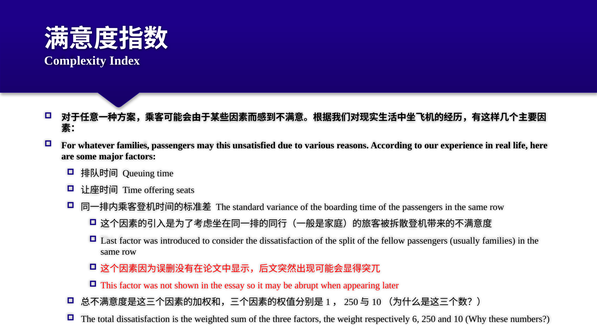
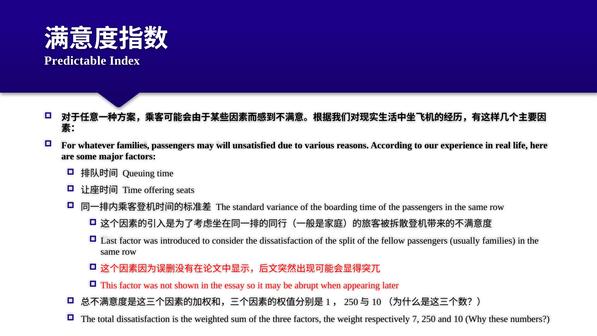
Complexity: Complexity -> Predictable (75, 61)
may this: this -> will (223, 145)
6: 6 -> 7 (416, 319)
